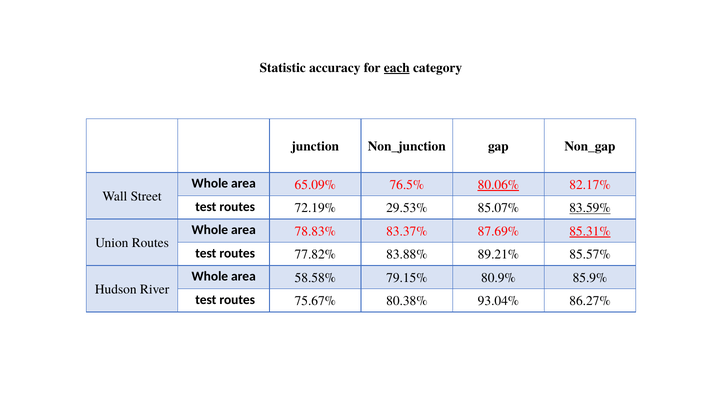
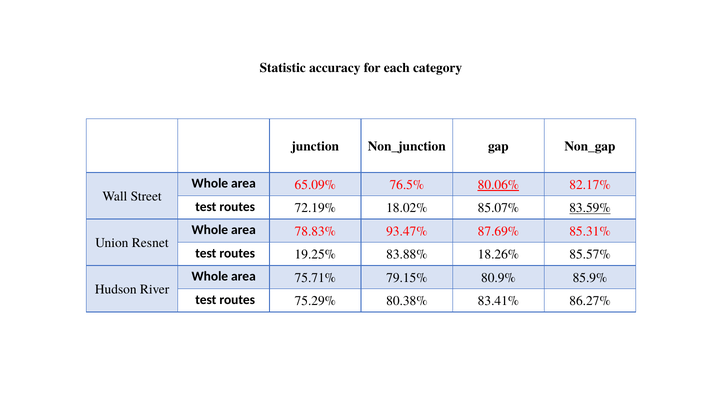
each underline: present -> none (397, 68)
29.53%: 29.53% -> 18.02% (407, 208)
83.37%: 83.37% -> 93.47% (407, 231)
85.31% underline: present -> none (590, 231)
Union Routes: Routes -> Resnet (150, 243)
77.82%: 77.82% -> 19.25% (315, 255)
89.21%: 89.21% -> 18.26% (498, 255)
58.58%: 58.58% -> 75.71% (315, 278)
75.67%: 75.67% -> 75.29% (315, 301)
93.04%: 93.04% -> 83.41% (498, 301)
